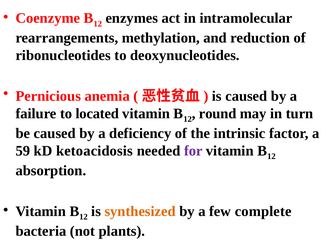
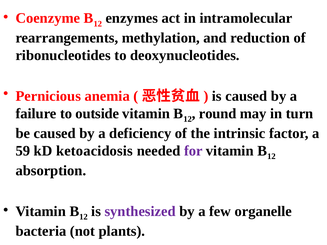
located: located -> outside (97, 114)
synthesized colour: orange -> purple (140, 211)
complete: complete -> organelle (263, 211)
